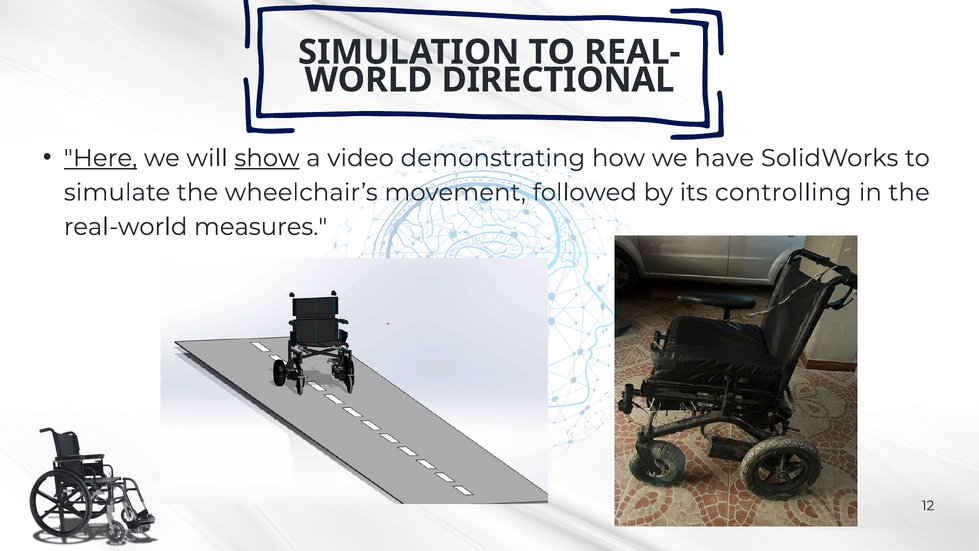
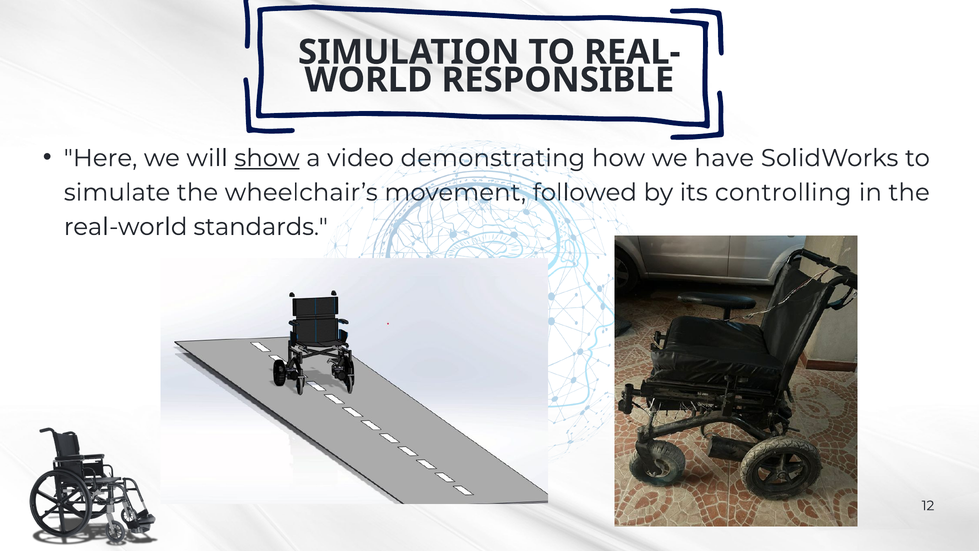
DIRECTIONAL: DIRECTIONAL -> RESPONSIBLE (558, 80)
Here underline: present -> none (101, 158)
measures: measures -> standards (261, 227)
